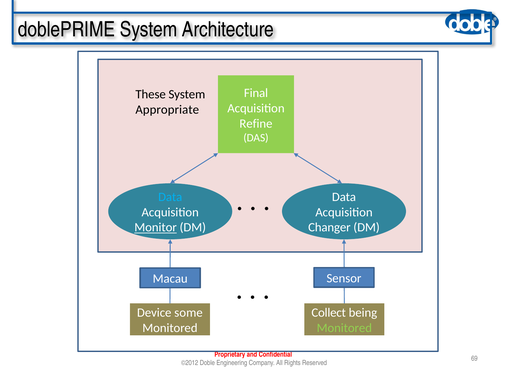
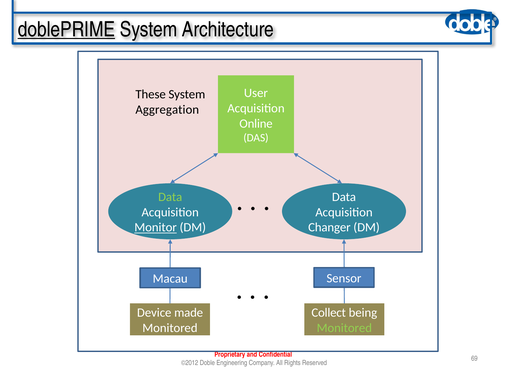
doblePRIME underline: none -> present (66, 29)
Final: Final -> User (256, 93)
Appropriate: Appropriate -> Aggregation (167, 110)
Refine: Refine -> Online (256, 124)
Data colour: light blue -> light green (170, 197)
some: some -> made (189, 313)
